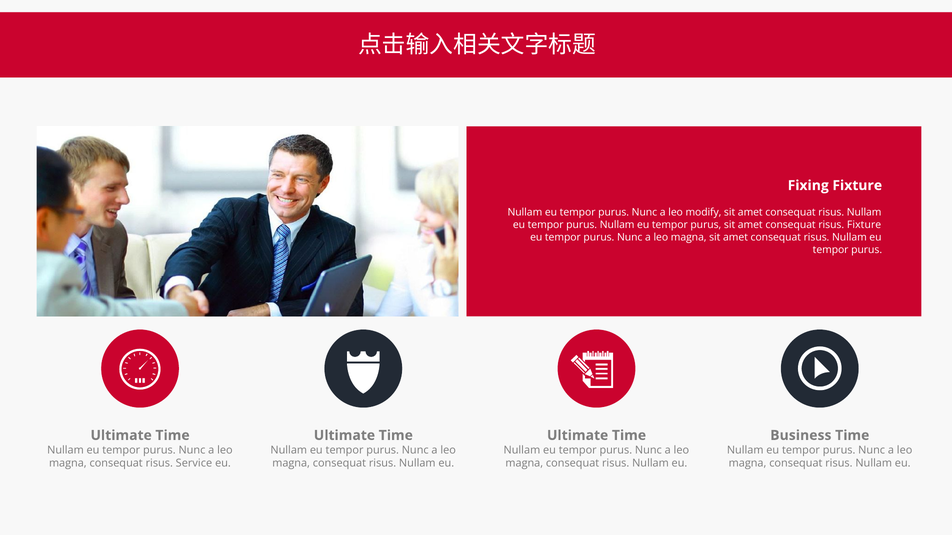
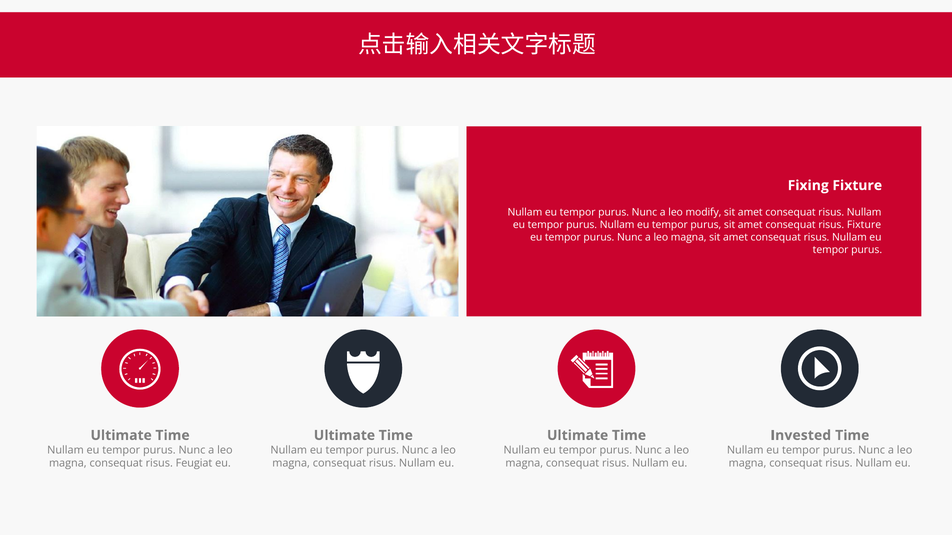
Business: Business -> Invested (801, 436)
Service: Service -> Feugiat (194, 464)
